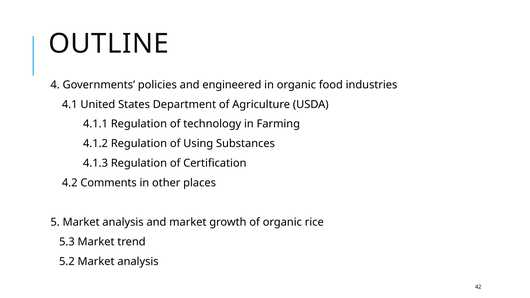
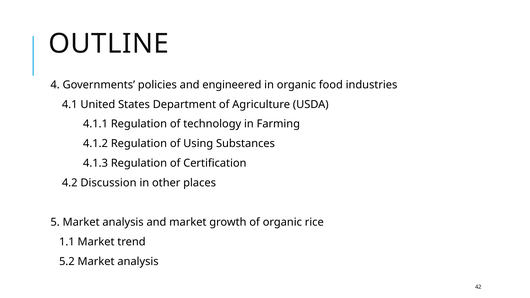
Comments: Comments -> Discussion (108, 183)
5.3: 5.3 -> 1.1 (67, 242)
